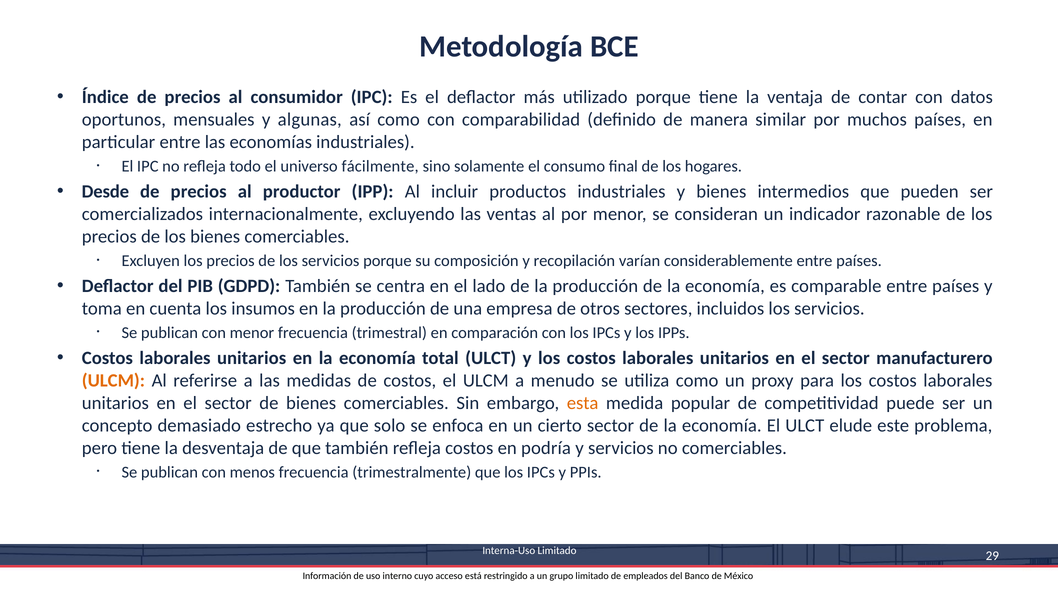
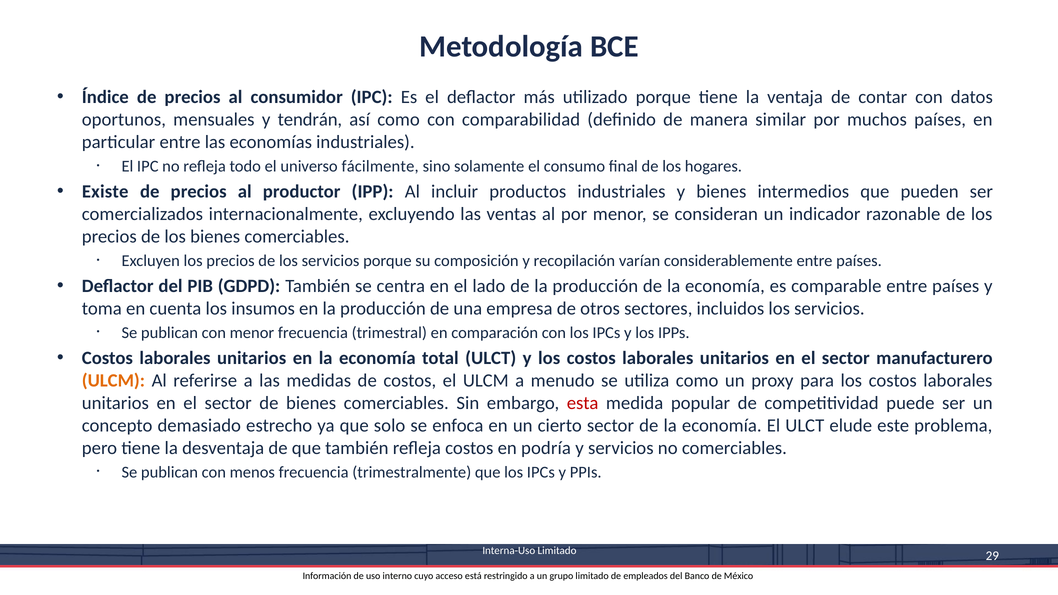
algunas: algunas -> tendrán (310, 120)
Desde: Desde -> Existe (105, 192)
esta colour: orange -> red (583, 403)
